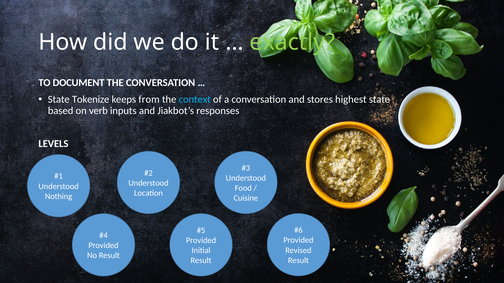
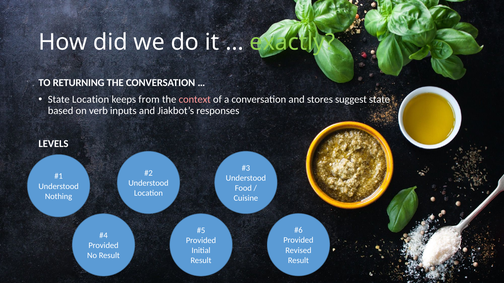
DOCUMENT: DOCUMENT -> RETURNING (79, 83)
State Tokenize: Tokenize -> Location (91, 100)
context colour: light blue -> pink (195, 100)
highest: highest -> suggest (351, 100)
